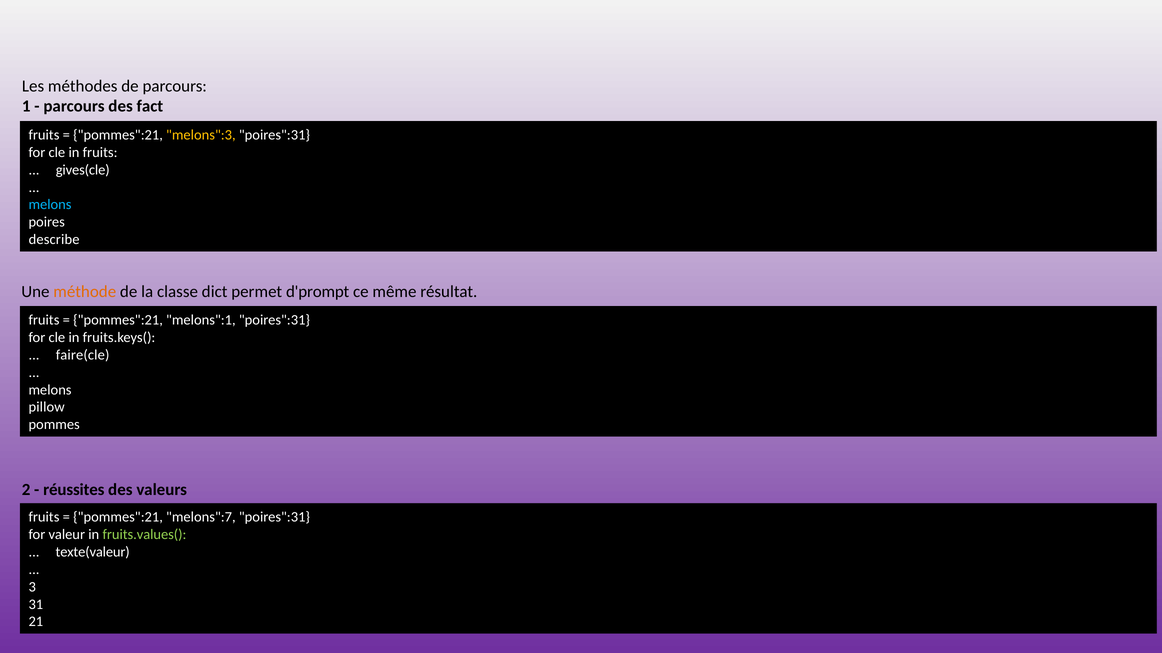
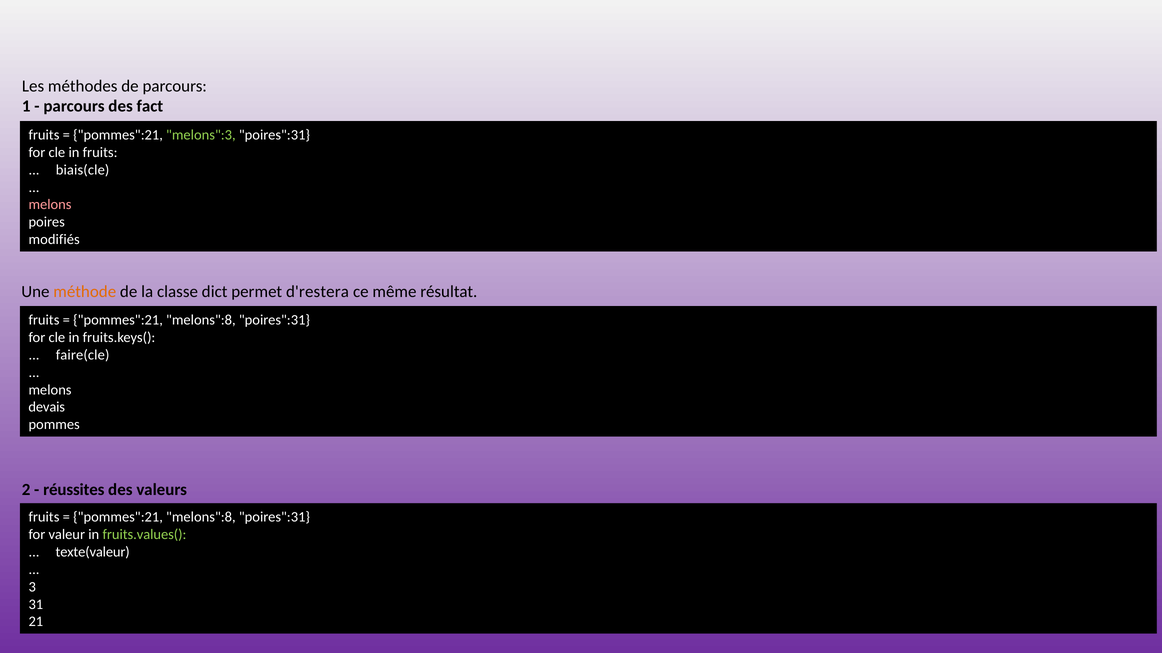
melons":3 colour: yellow -> light green (201, 135)
gives(cle: gives(cle -> biais(cle (83, 170)
melons colour: light blue -> pink (50, 205)
describe: describe -> modifiés (54, 240)
d'prompt: d'prompt -> d'restera (317, 292)
melons":1: melons":1 -> melons":8 (201, 320)
pillow: pillow -> devais (47, 408)
melons":7: melons":7 -> melons":8 (201, 518)
